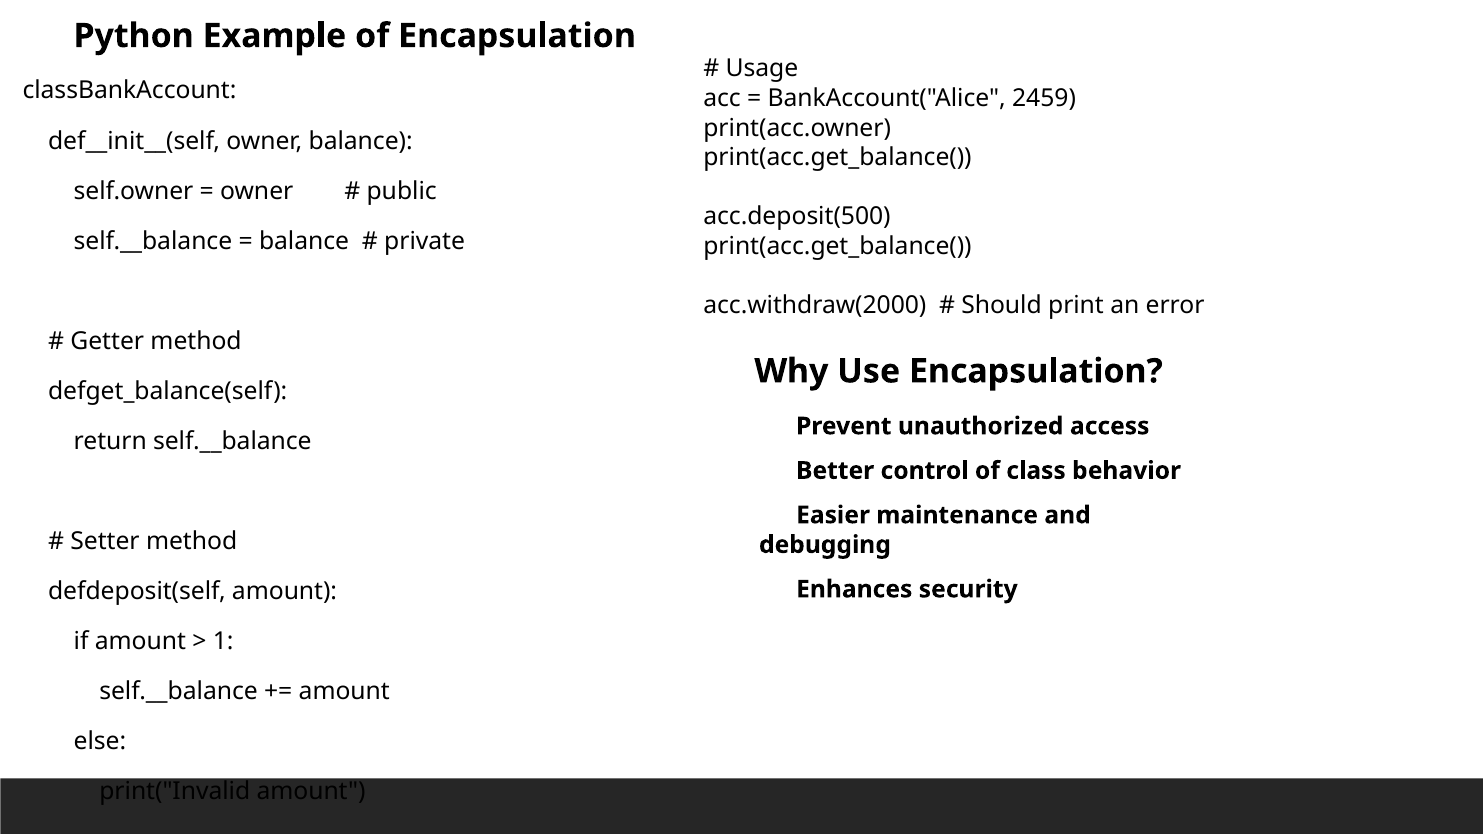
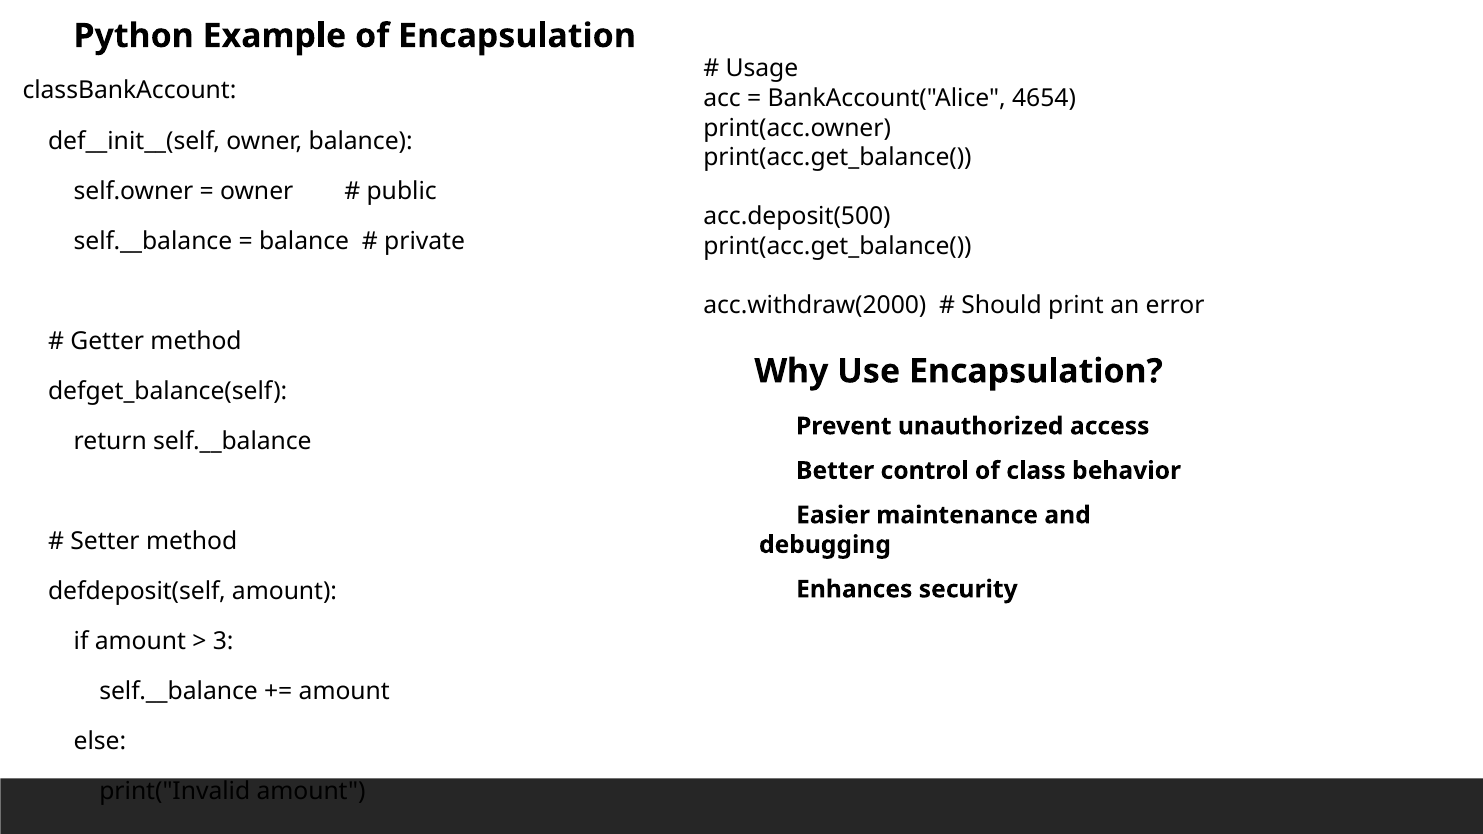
2459: 2459 -> 4654 (1044, 98)
1: 1 -> 3 (223, 641)
